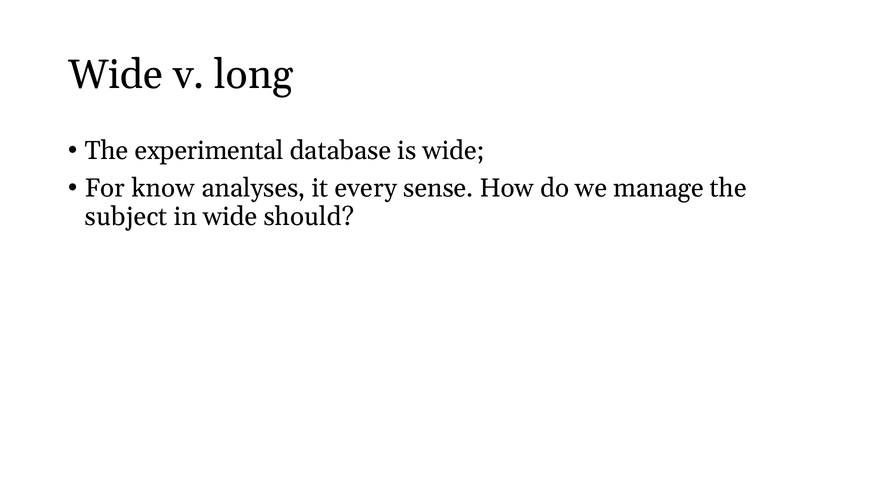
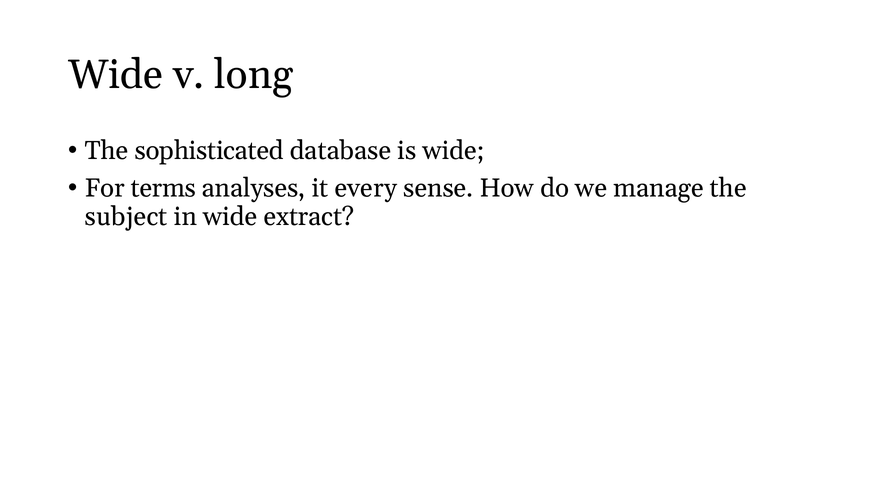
experimental: experimental -> sophisticated (209, 151)
know: know -> terms (164, 188)
should: should -> extract (309, 217)
